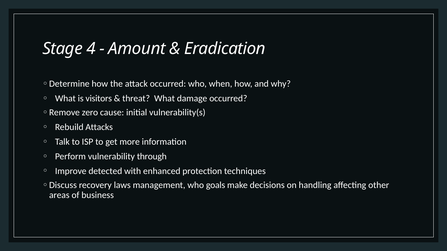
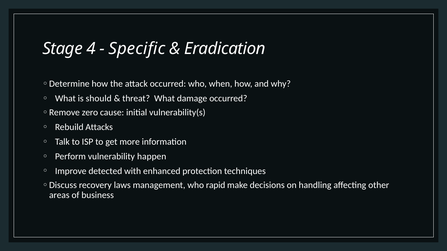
Amount: Amount -> Specific (137, 49)
visitors: visitors -> should (99, 99)
through: through -> happen (152, 157)
goals: goals -> rapid (216, 185)
